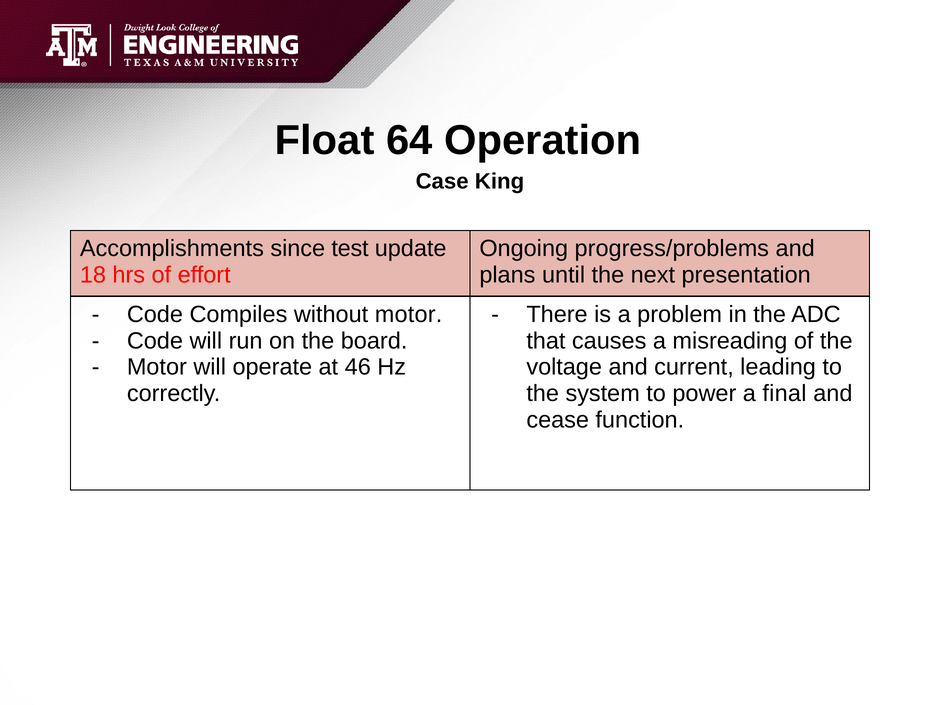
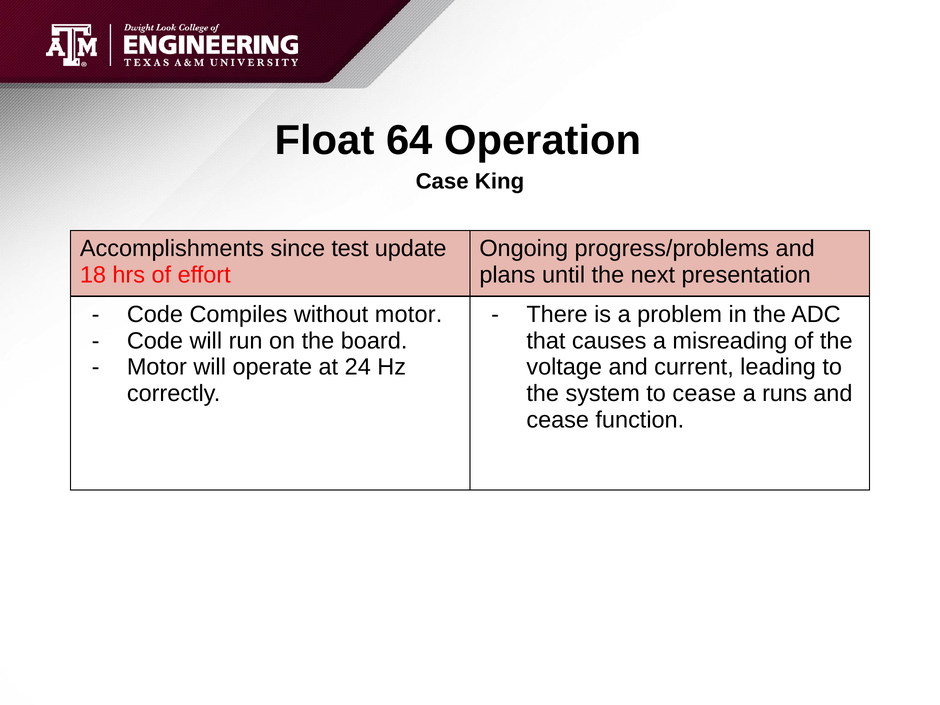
46: 46 -> 24 (358, 367)
to power: power -> cease (704, 393)
final: final -> runs (785, 393)
